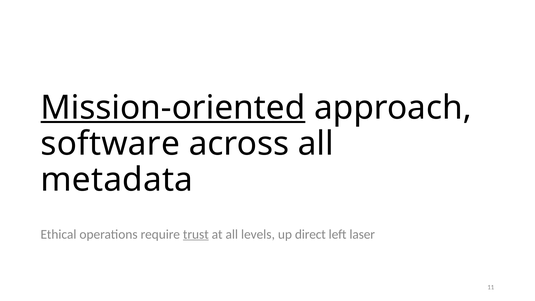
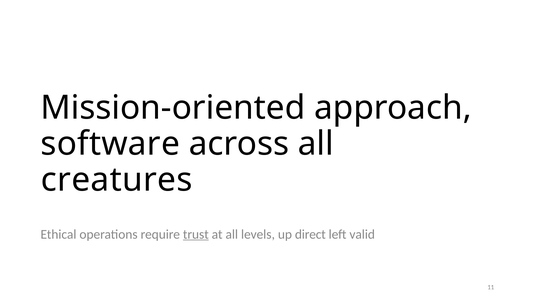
Mission-oriented underline: present -> none (173, 108)
metadata: metadata -> creatures (117, 180)
laser: laser -> valid (362, 234)
